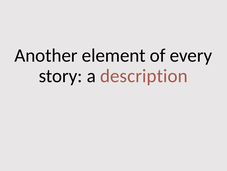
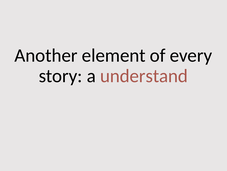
description: description -> understand (144, 76)
